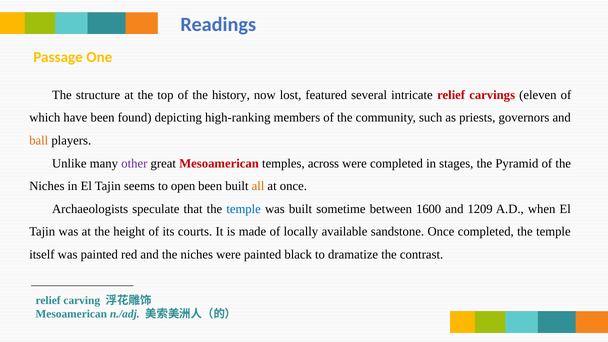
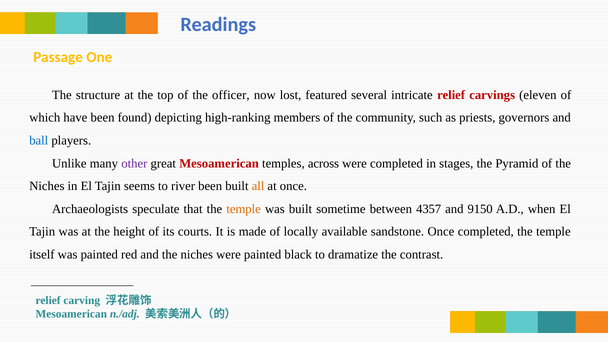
history: history -> officer (231, 95)
ball colour: orange -> blue (39, 141)
open: open -> river (183, 186)
temple colour: blue -> orange (244, 209)
1600: 1600 -> 4357 (429, 209)
1209: 1209 -> 9150 (480, 209)
